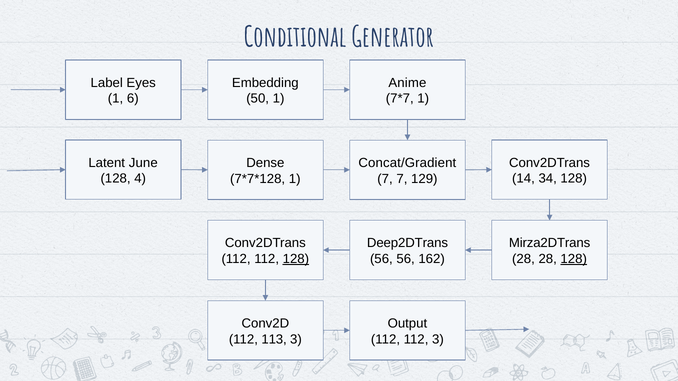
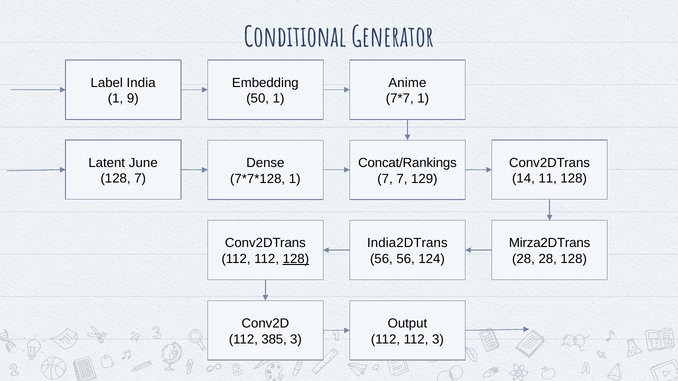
Eyes: Eyes -> India (141, 83)
6: 6 -> 9 (133, 99)
Concat/Gradient: Concat/Gradient -> Concat/Rankings (407, 163)
128 4: 4 -> 7 (140, 179)
34: 34 -> 11 (548, 179)
Deep2DTrans: Deep2DTrans -> India2DTrans (407, 243)
162: 162 -> 124 (432, 259)
128 underline: present -> none (574, 259)
113: 113 -> 385 (274, 340)
